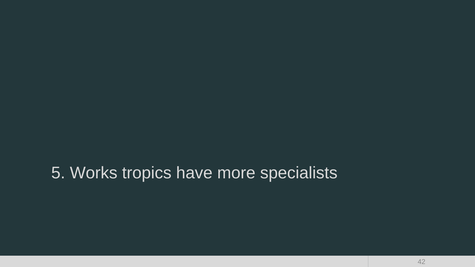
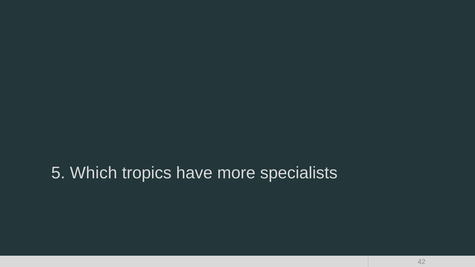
Works: Works -> Which (94, 173)
